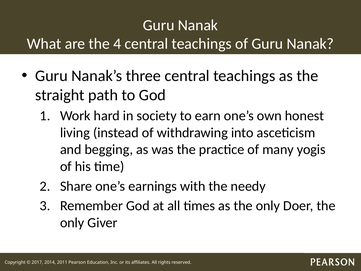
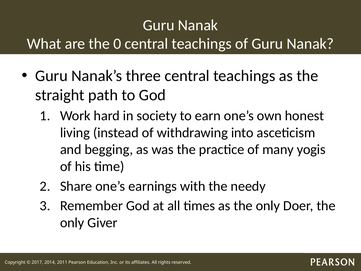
4: 4 -> 0 (117, 44)
